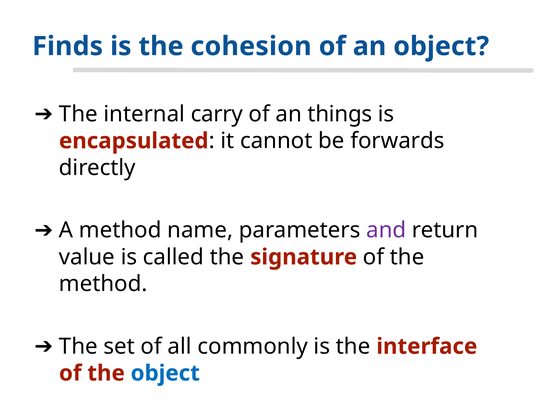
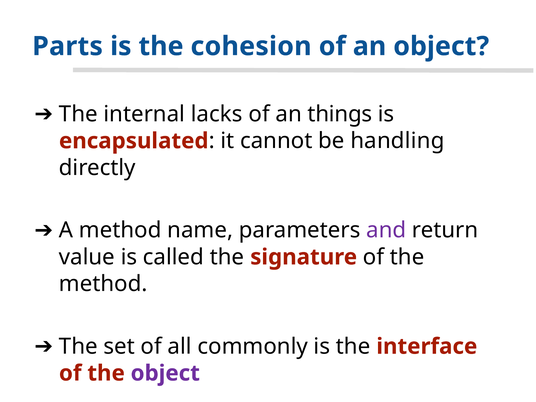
Finds: Finds -> Parts (68, 46)
carry: carry -> lacks (217, 114)
forwards: forwards -> handling (397, 141)
object colour: blue -> purple (165, 373)
